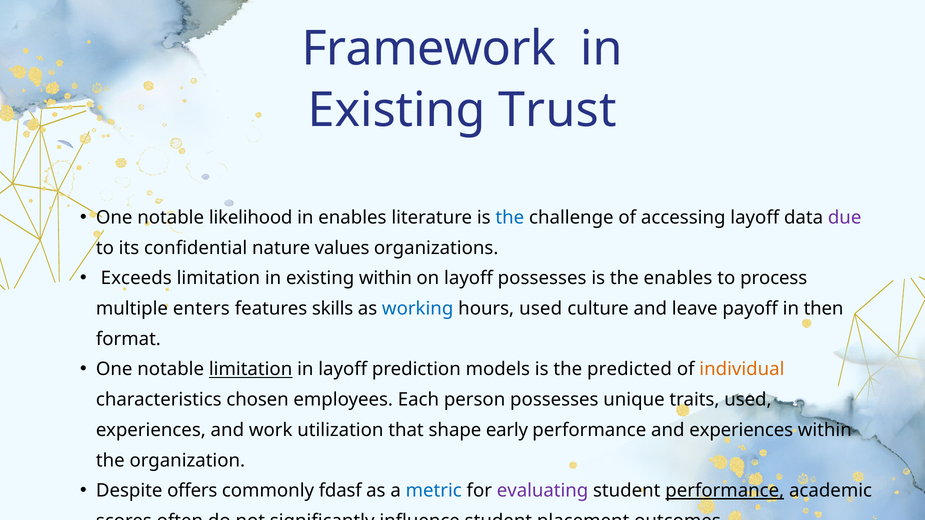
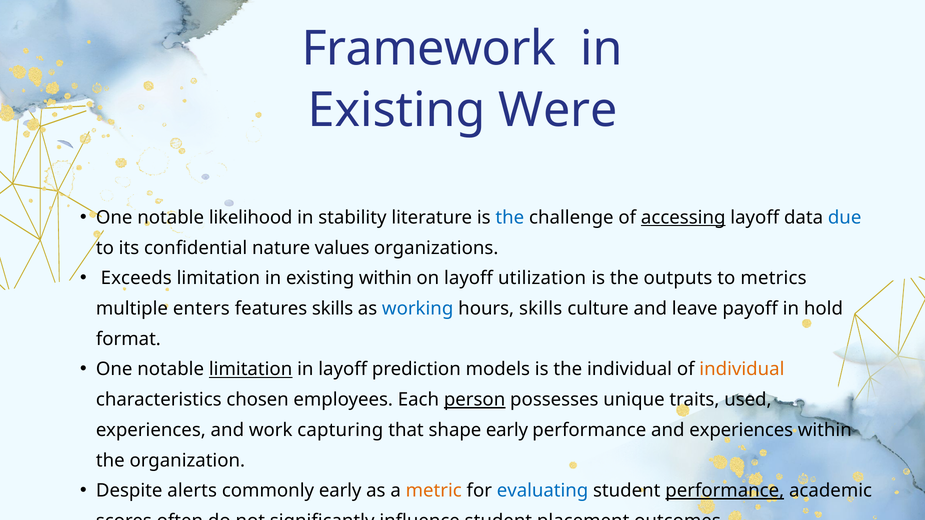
Trust: Trust -> Were (558, 110)
in enables: enables -> stability (352, 218)
accessing underline: none -> present (683, 218)
due colour: purple -> blue (845, 218)
layoff possesses: possesses -> utilization (542, 278)
the enables: enables -> outputs (678, 278)
process: process -> metrics (774, 278)
hours used: used -> skills (541, 309)
then: then -> hold (823, 309)
the predicted: predicted -> individual (630, 370)
person underline: none -> present (475, 400)
utilization: utilization -> capturing (340, 430)
offers: offers -> alerts (192, 491)
commonly fdasf: fdasf -> early (340, 491)
metric colour: blue -> orange (434, 491)
evaluating colour: purple -> blue (543, 491)
